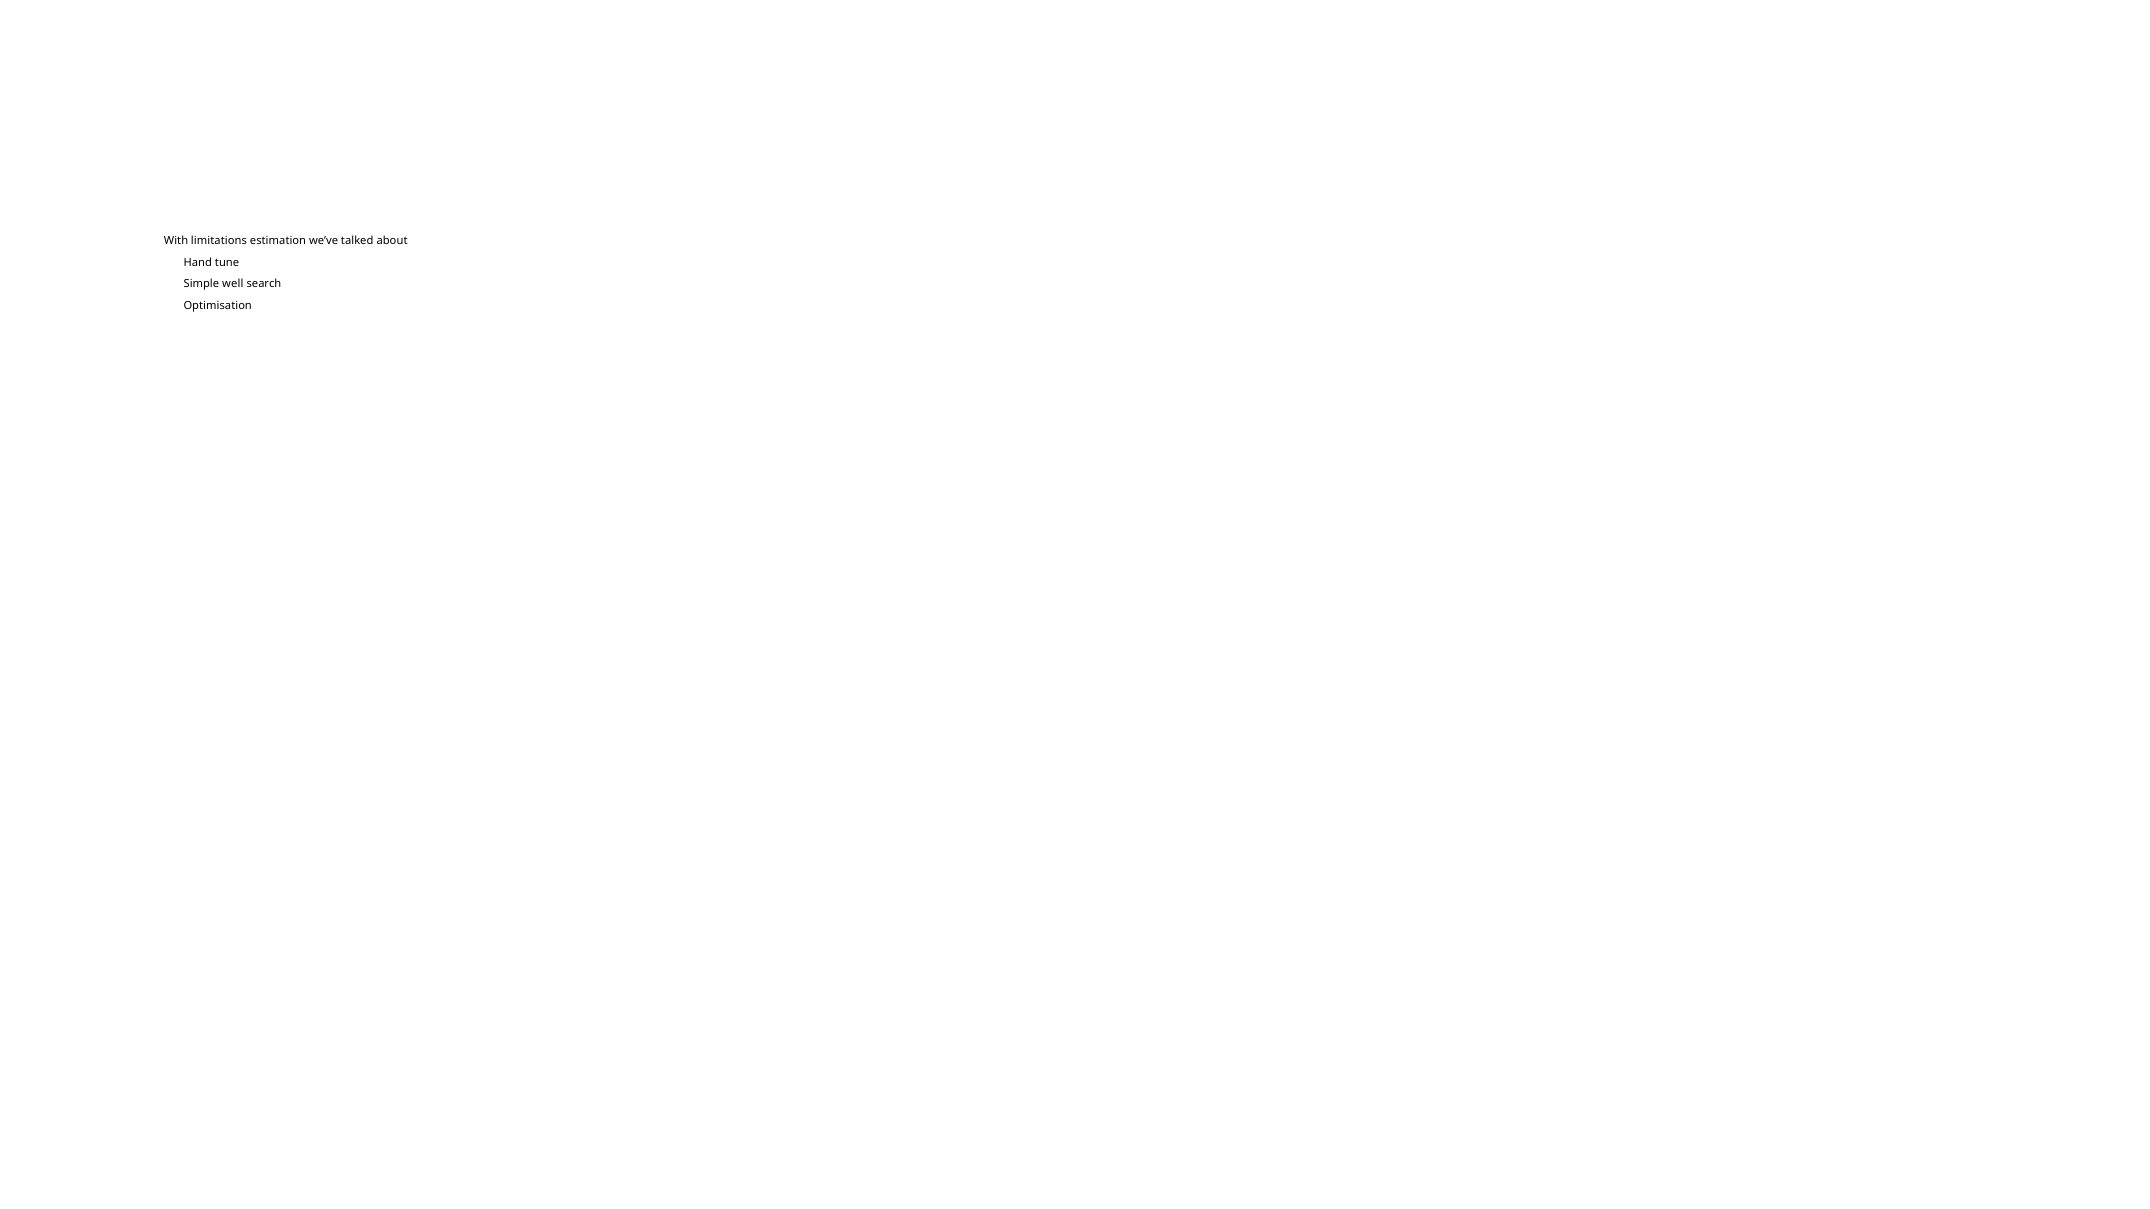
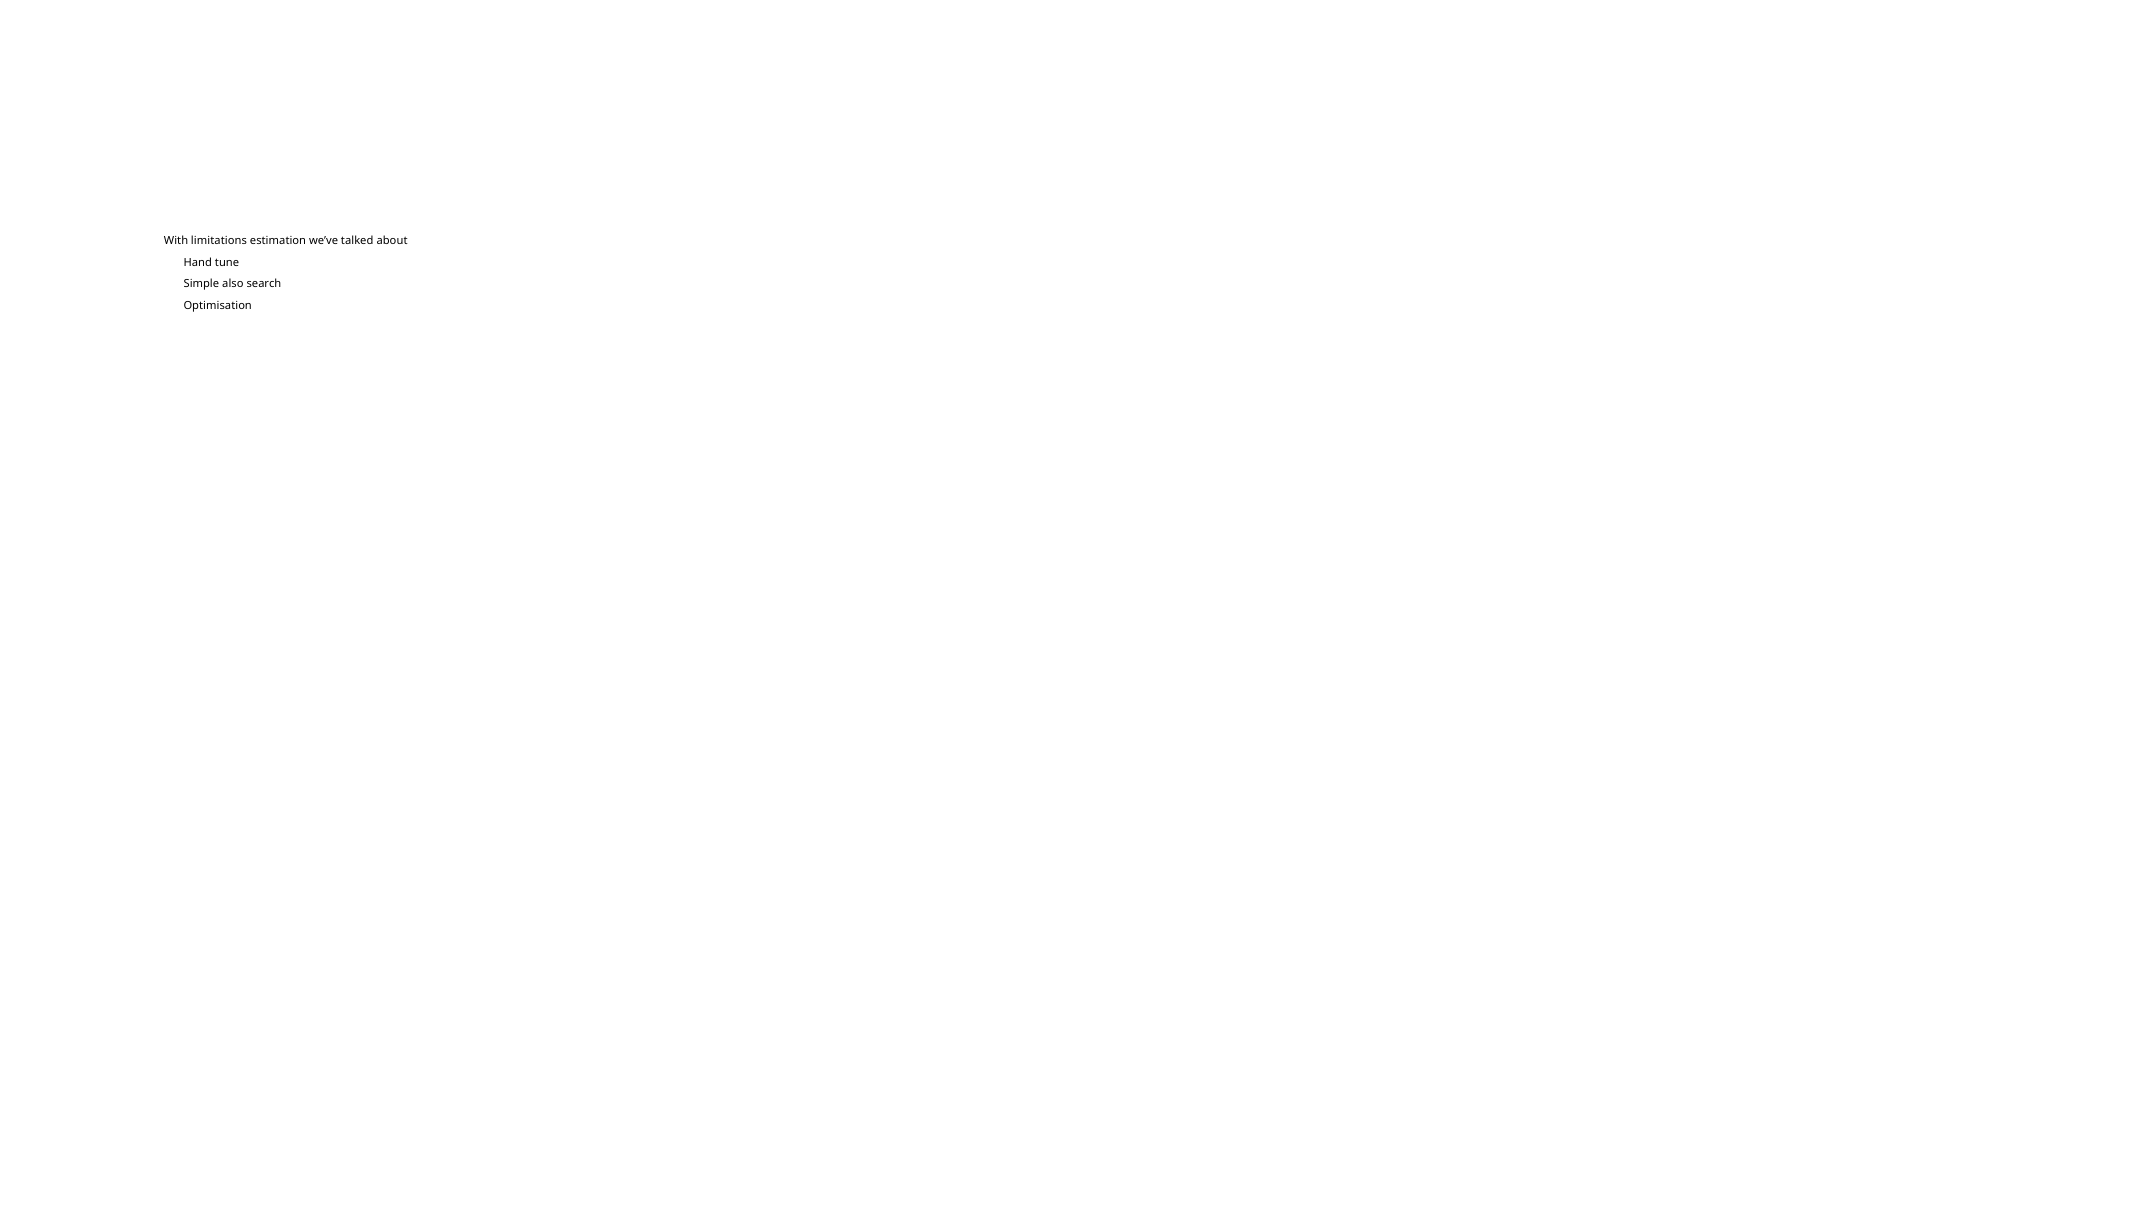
well: well -> also (233, 284)
